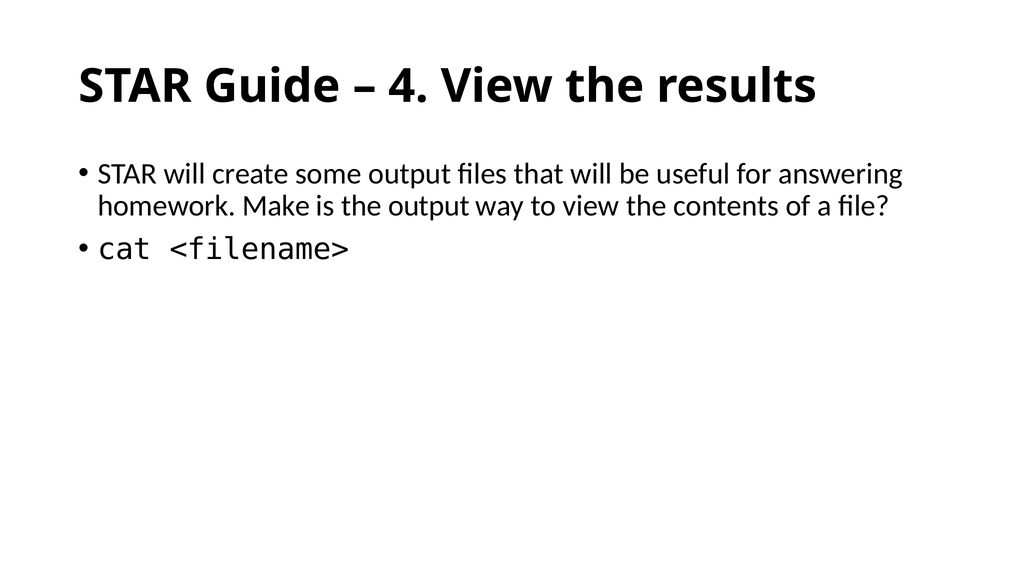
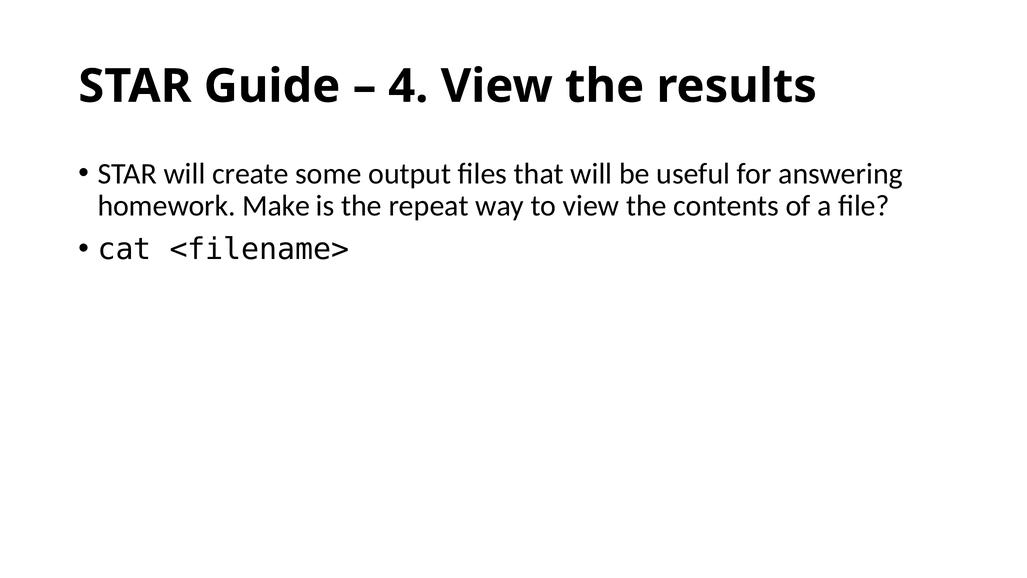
the output: output -> repeat (429, 206)
